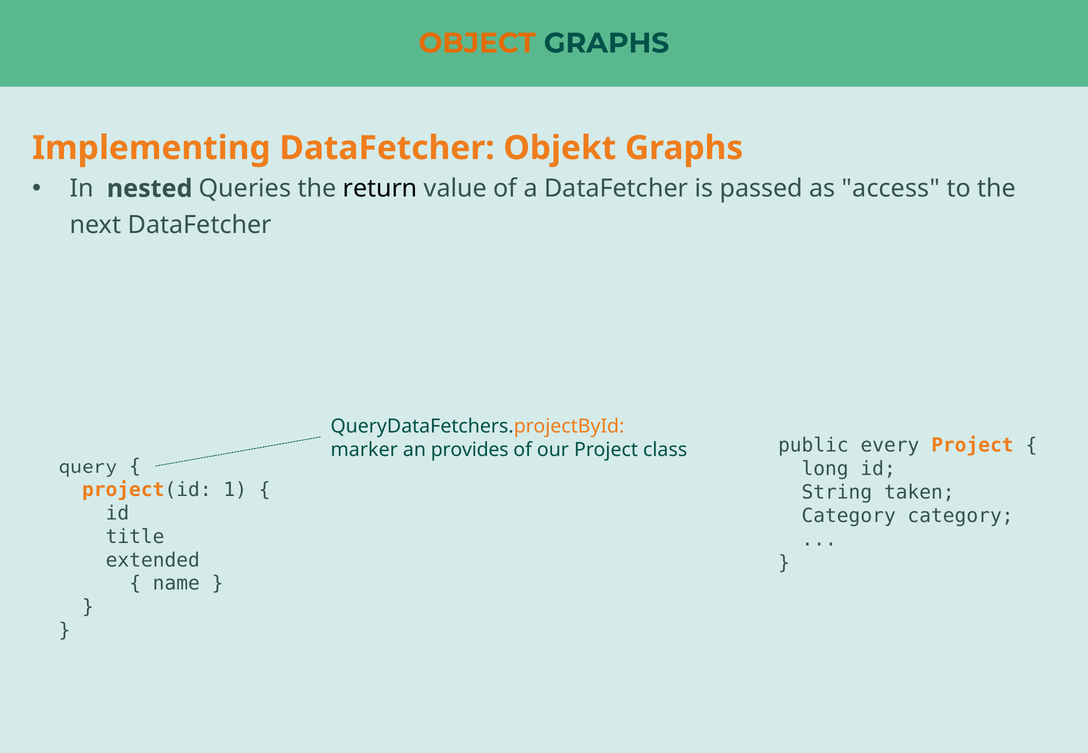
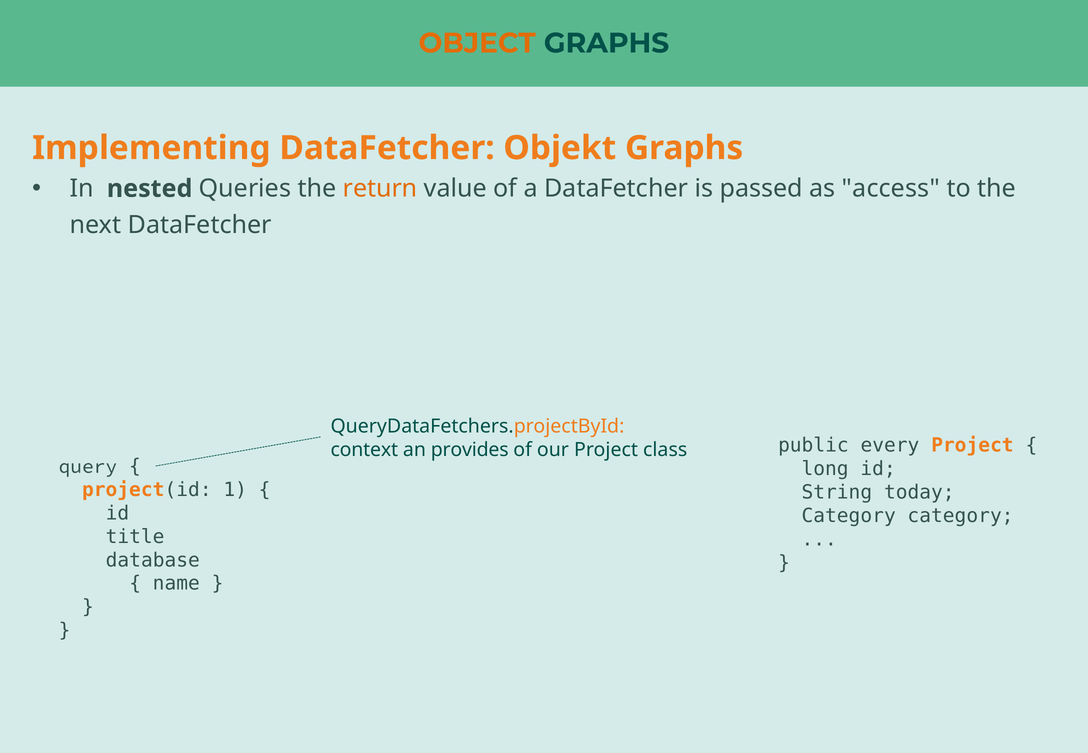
return colour: black -> orange (380, 189)
marker: marker -> context (364, 450)
taken: taken -> today (919, 493)
extended: extended -> database (153, 560)
